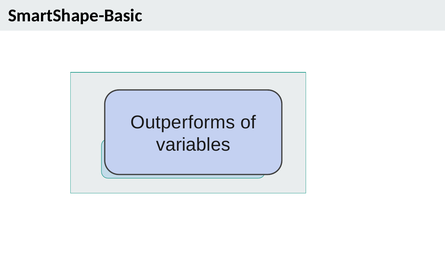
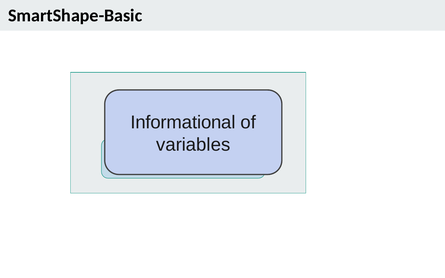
Outperforms: Outperforms -> Informational (183, 122)
